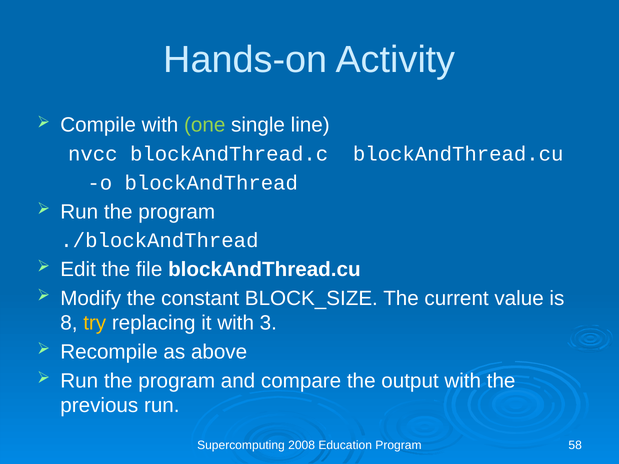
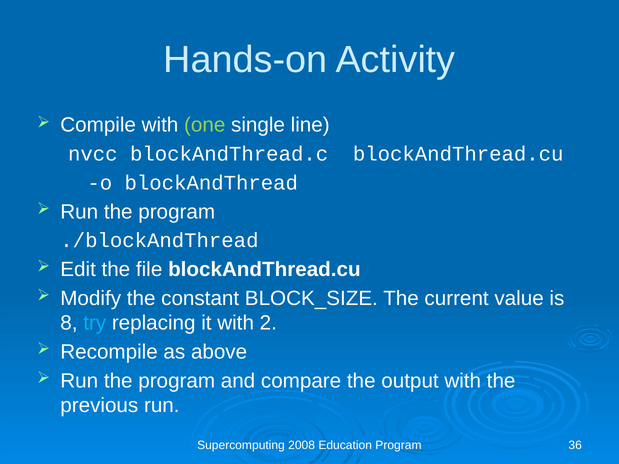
try colour: yellow -> light blue (95, 323)
3: 3 -> 2 (268, 323)
58: 58 -> 36 (575, 446)
